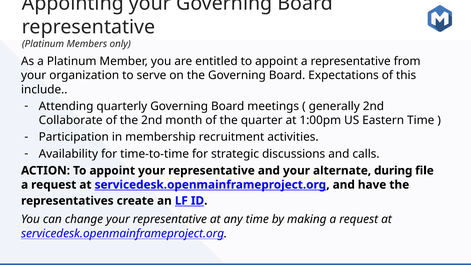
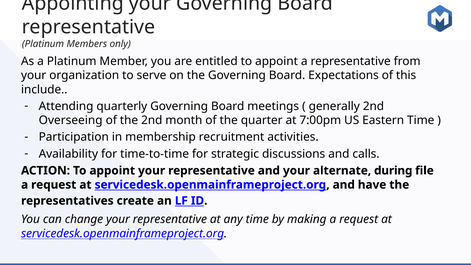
Collaborate: Collaborate -> Overseeing (71, 120)
1:00pm: 1:00pm -> 7:00pm (320, 120)
